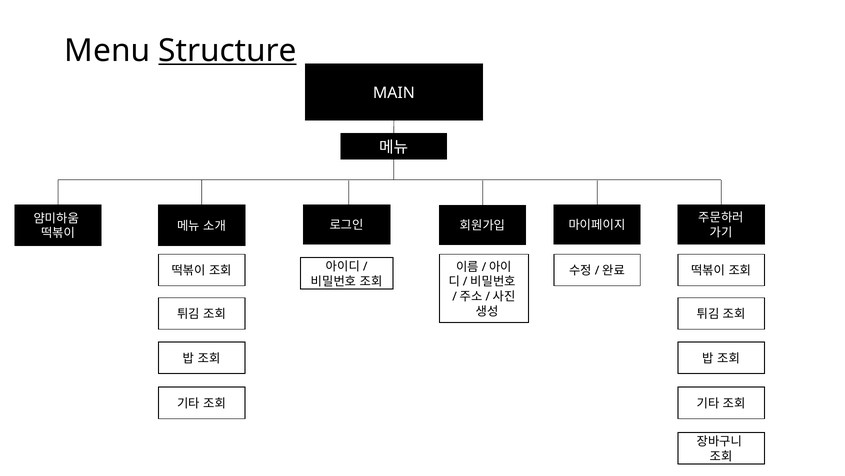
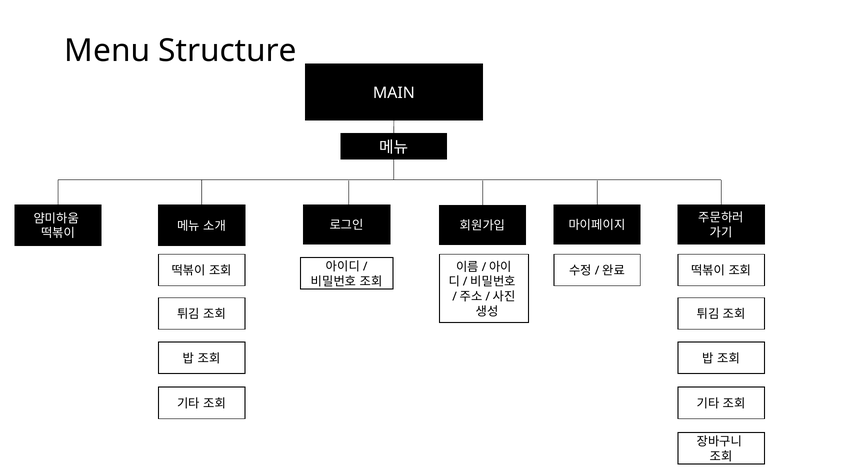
Structure underline: present -> none (227, 51)
